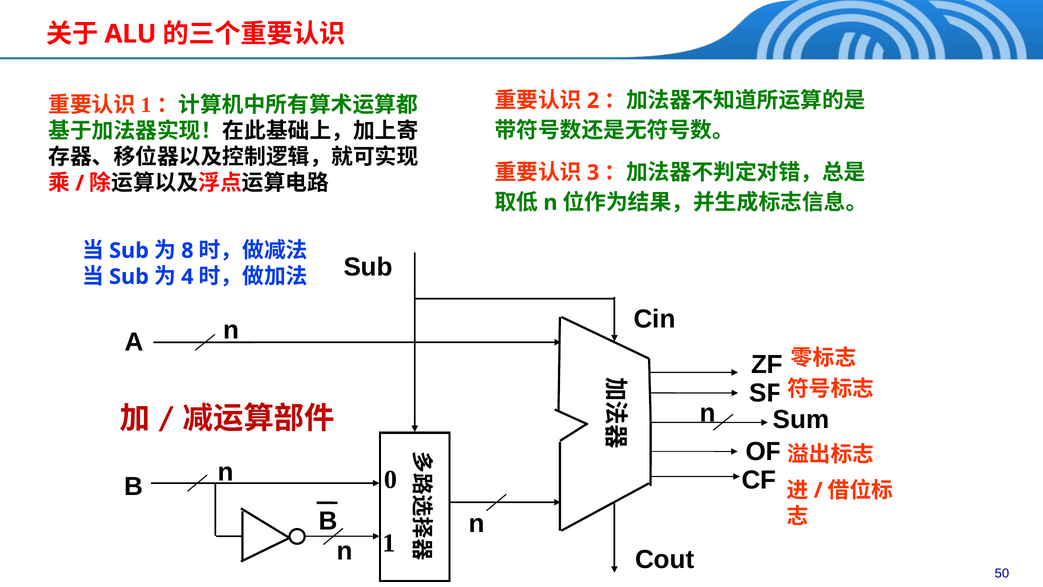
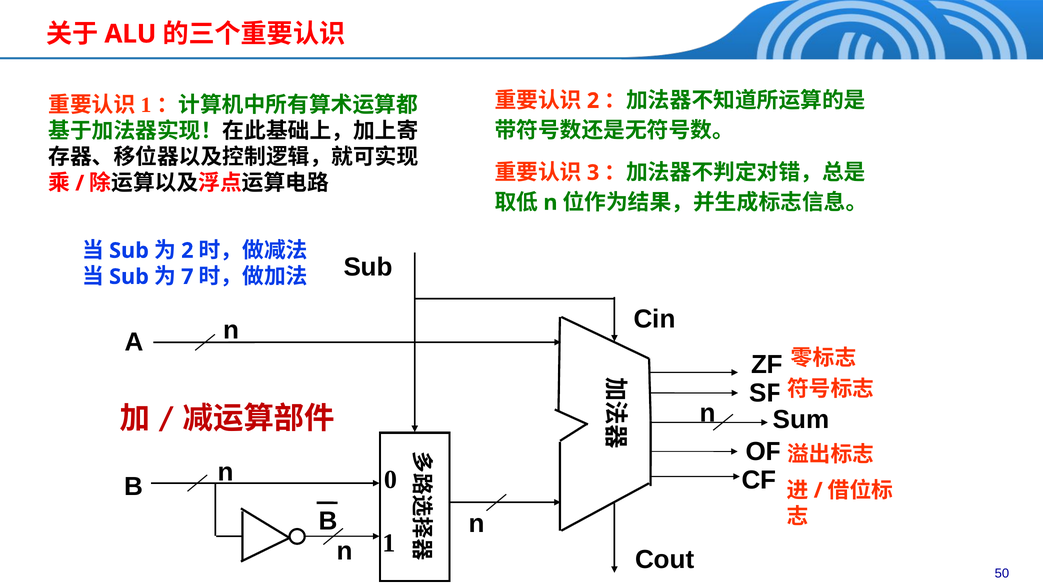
8: 8 -> 2 (187, 251)
4: 4 -> 7 (187, 277)
